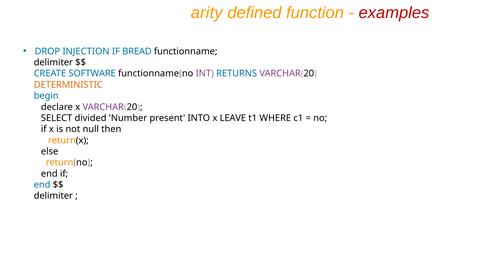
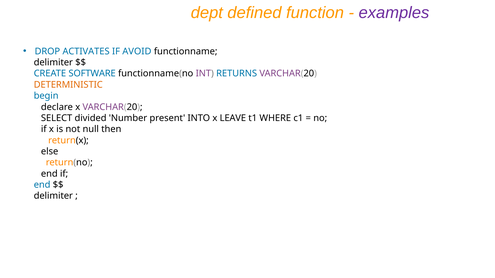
arity: arity -> dept (207, 13)
examples colour: red -> purple (394, 13)
INJECTION: INJECTION -> ACTIVATES (86, 51)
BREAD: BREAD -> AVOID (137, 51)
